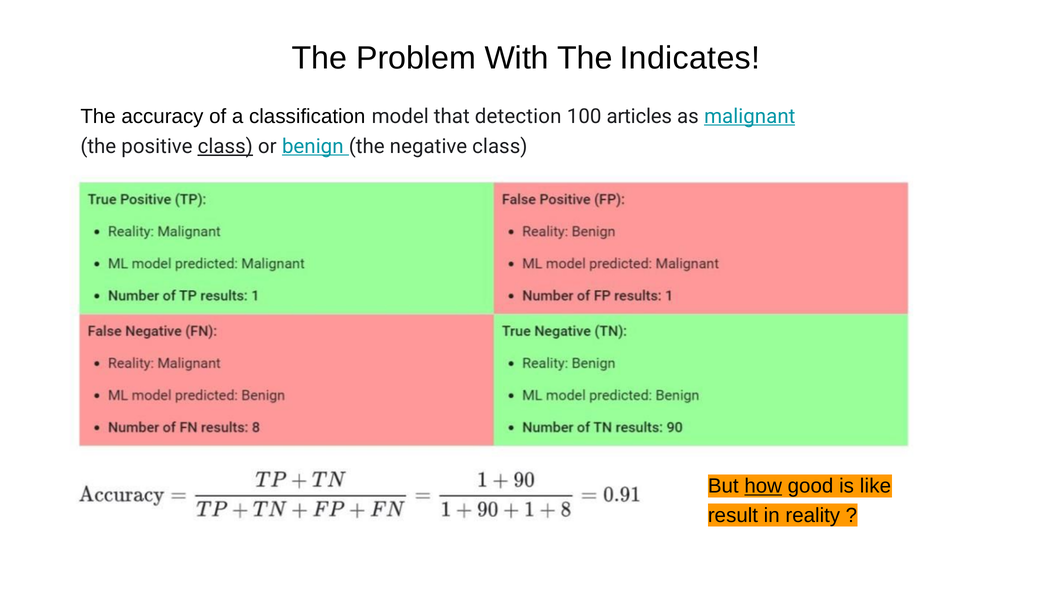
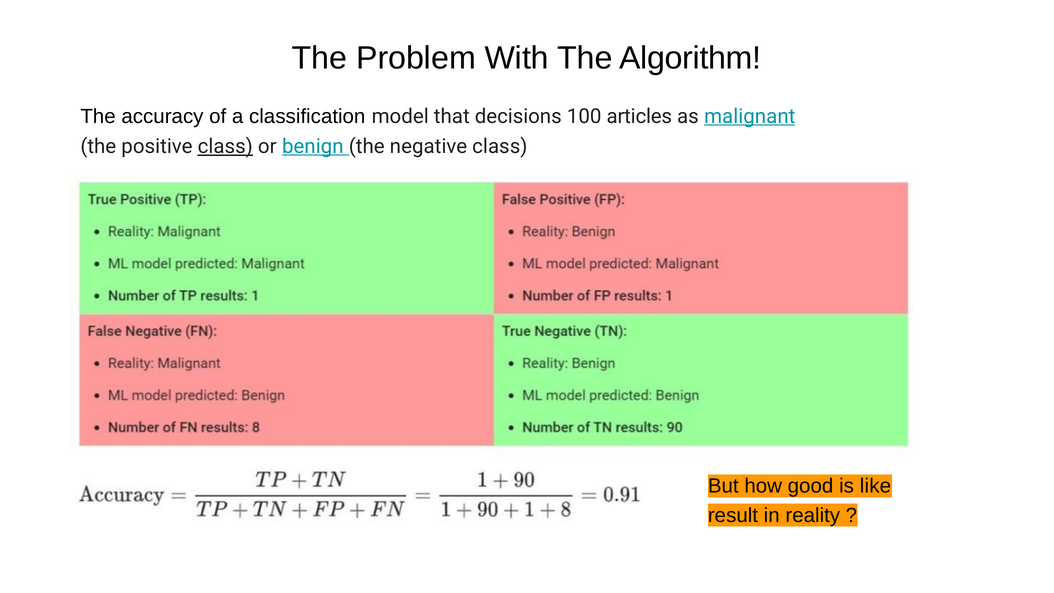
Indicates: Indicates -> Algorithm (690, 58)
detection: detection -> decisions (518, 116)
how underline: present -> none (763, 486)
